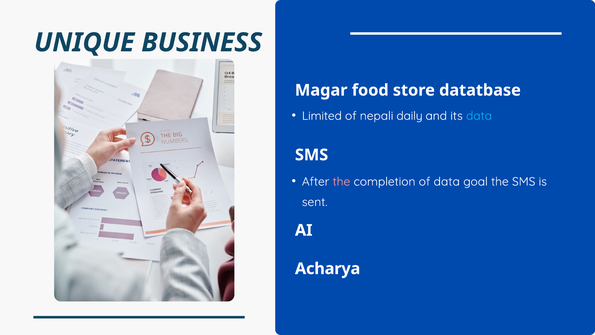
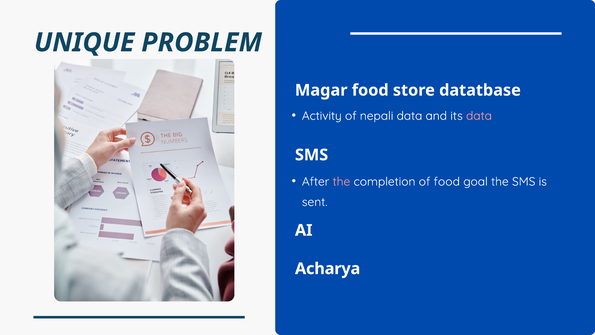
BUSINESS: BUSINESS -> PROBLEM (202, 43)
Limited: Limited -> Activity (322, 116)
nepali daily: daily -> data (409, 116)
data colour: light blue -> pink (479, 116)
of data: data -> food (447, 181)
